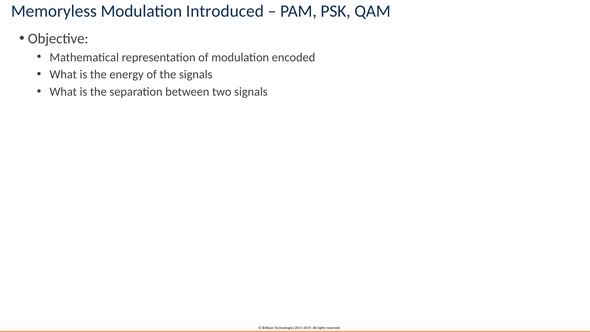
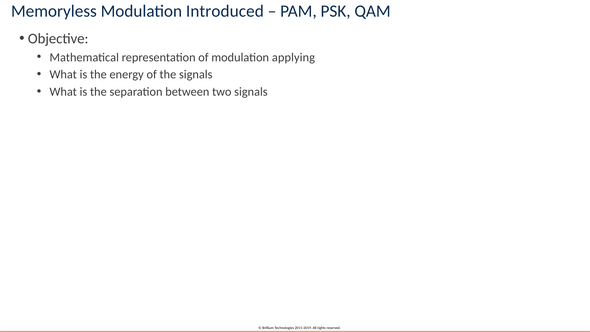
encoded: encoded -> applying (293, 57)
